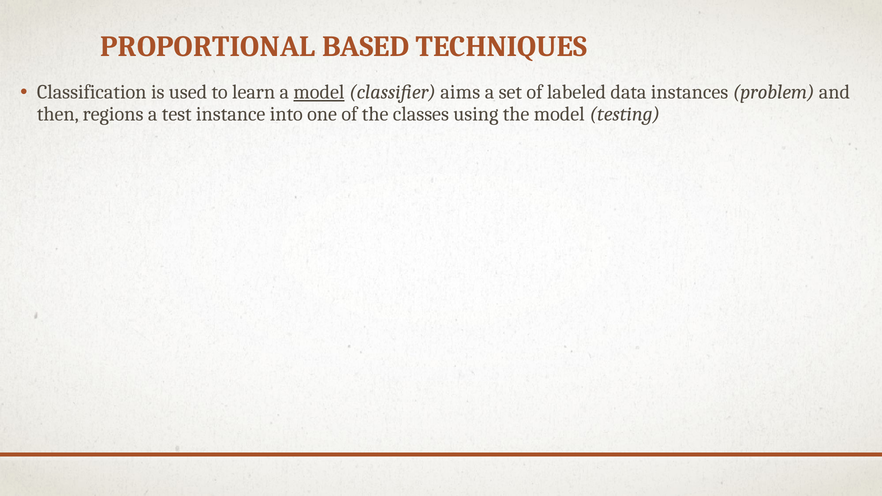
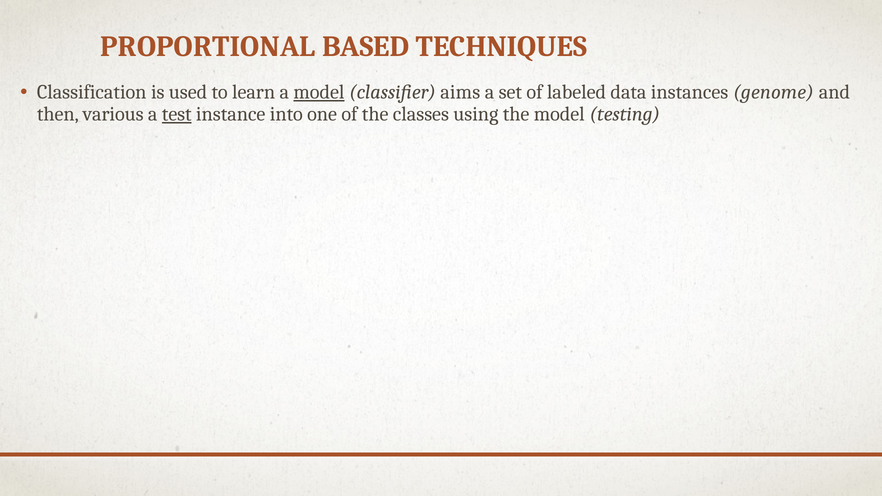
problem: problem -> genome (774, 92)
regions: regions -> various (113, 114)
test underline: none -> present (177, 114)
